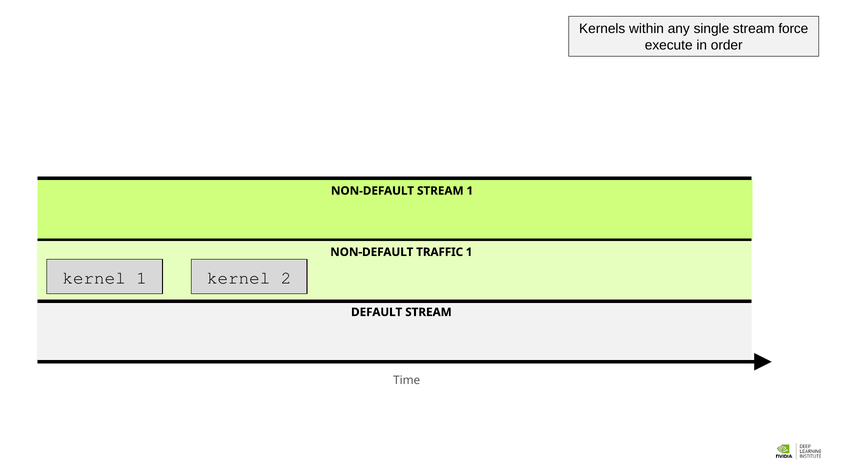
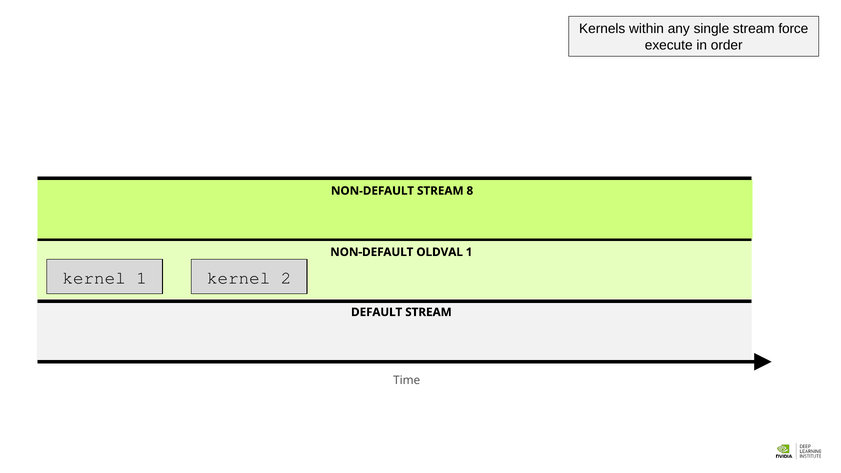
STREAM 1: 1 -> 8 (470, 191)
TRAFFIC: TRAFFIC -> OLDVAL (440, 252)
